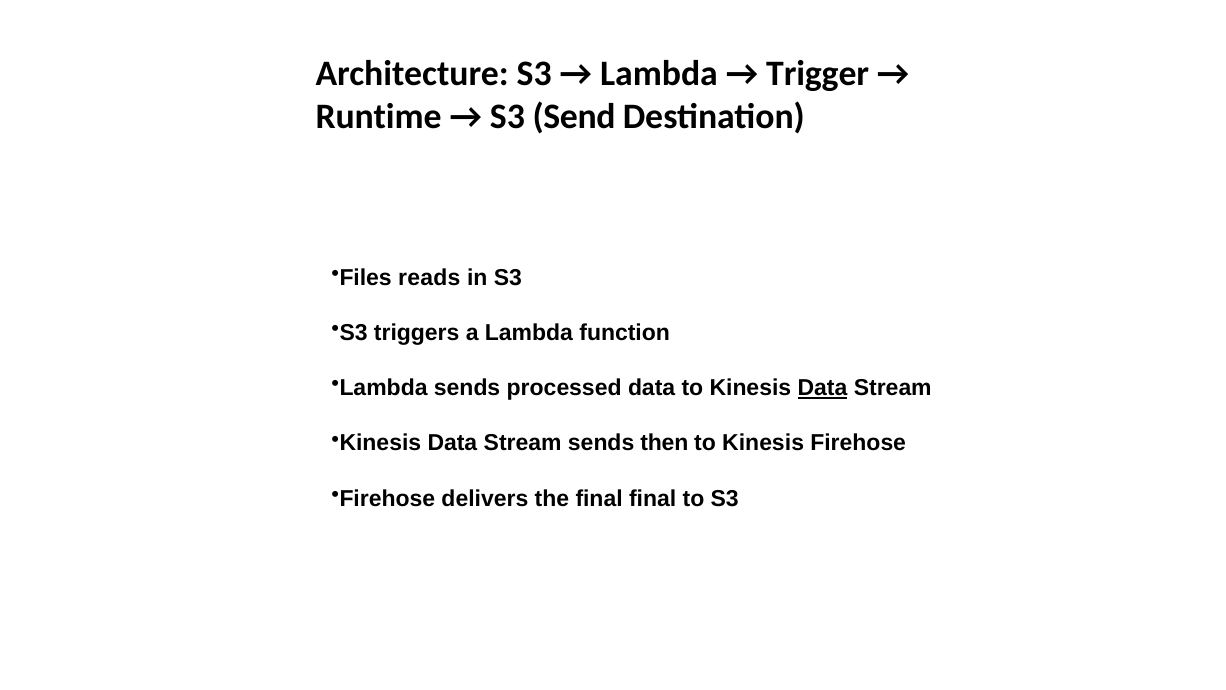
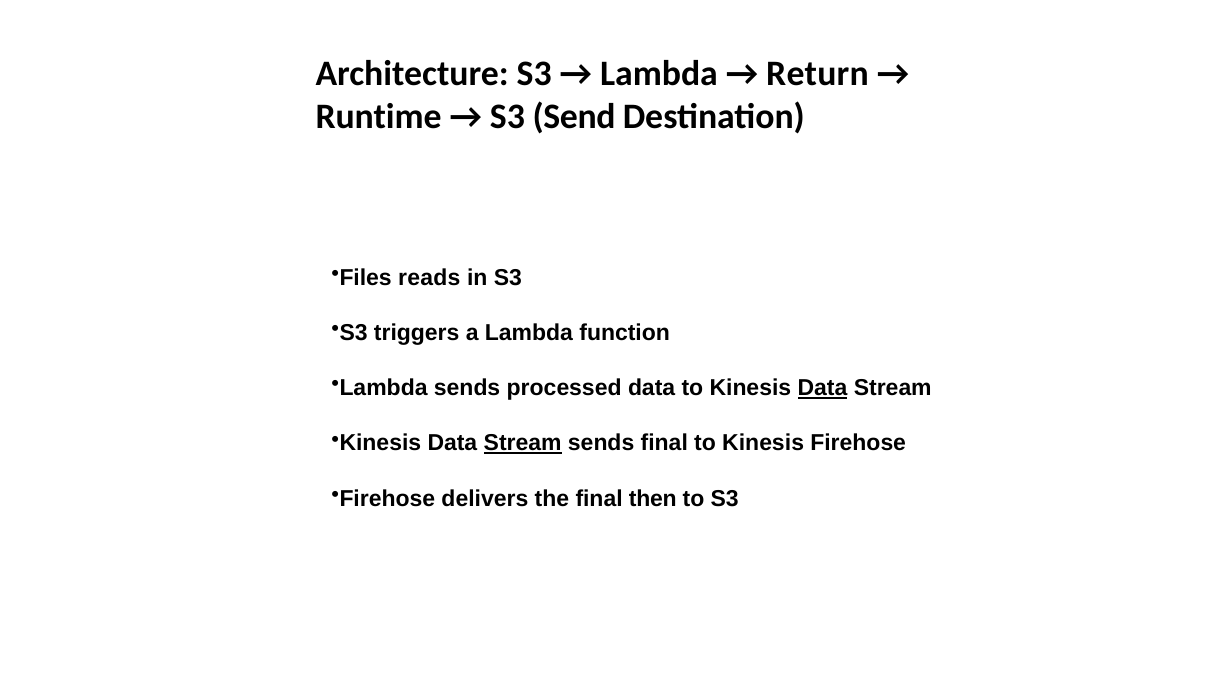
Trigger: Trigger -> Return (817, 73)
Stream underline: none -> present (523, 443)
sends then: then -> final (664, 443)
final final: final -> then (653, 498)
